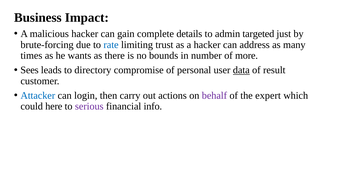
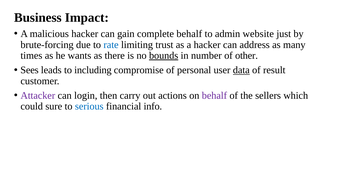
complete details: details -> behalf (189, 34)
targeted: targeted -> website (258, 34)
bounds underline: none -> present (164, 55)
more: more -> other (247, 55)
directory: directory -> including (93, 70)
Attacker colour: blue -> purple (38, 95)
expert: expert -> sellers (268, 95)
here: here -> sure (54, 106)
serious colour: purple -> blue (89, 106)
